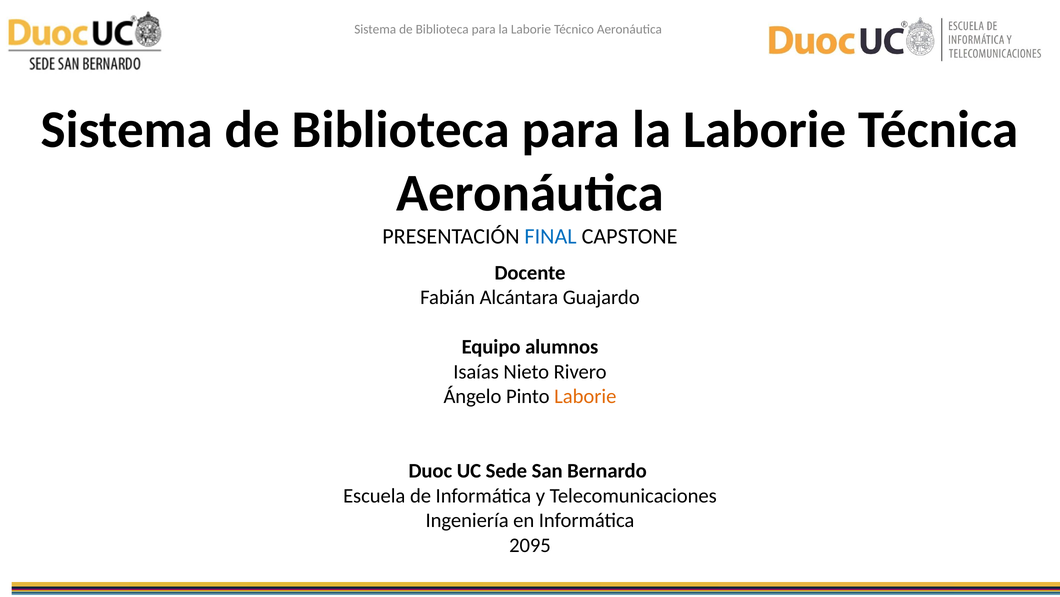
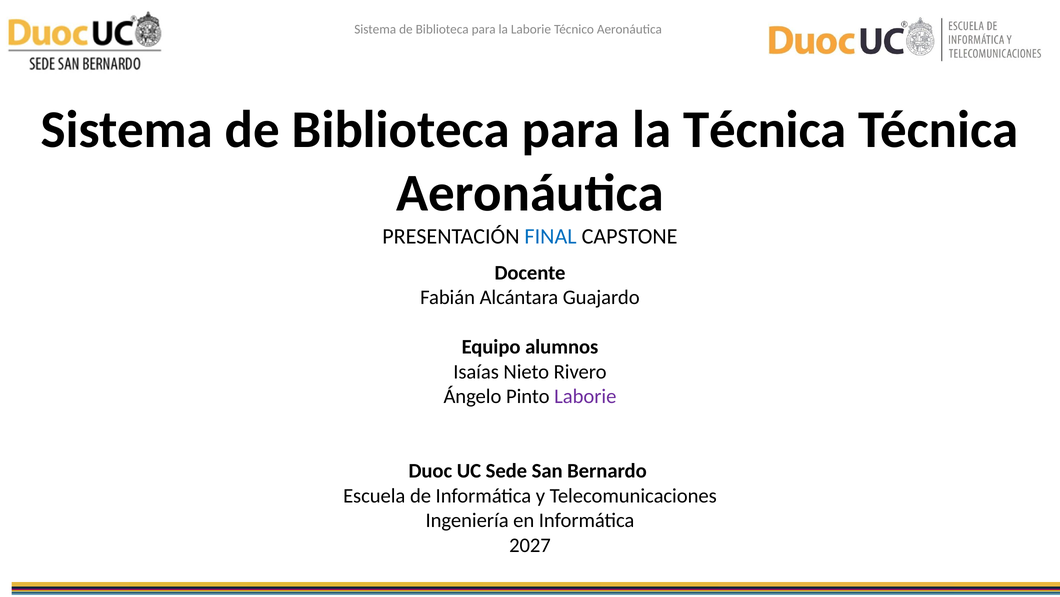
Laborie: Laborie -> Técnica (765, 129)
Laborie colour: orange -> purple (585, 396)
2095: 2095 -> 2027 (530, 545)
